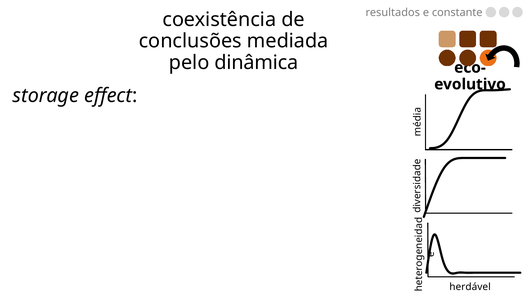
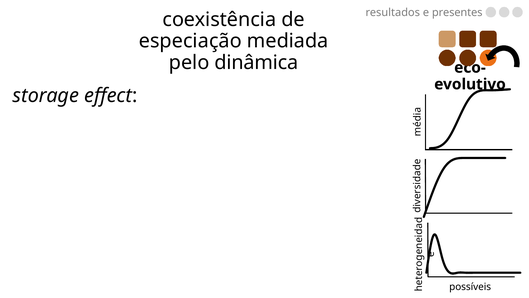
constante: constante -> presentes (457, 12)
conclusões: conclusões -> especiação (190, 41)
herdável: herdável -> possíveis (470, 286)
